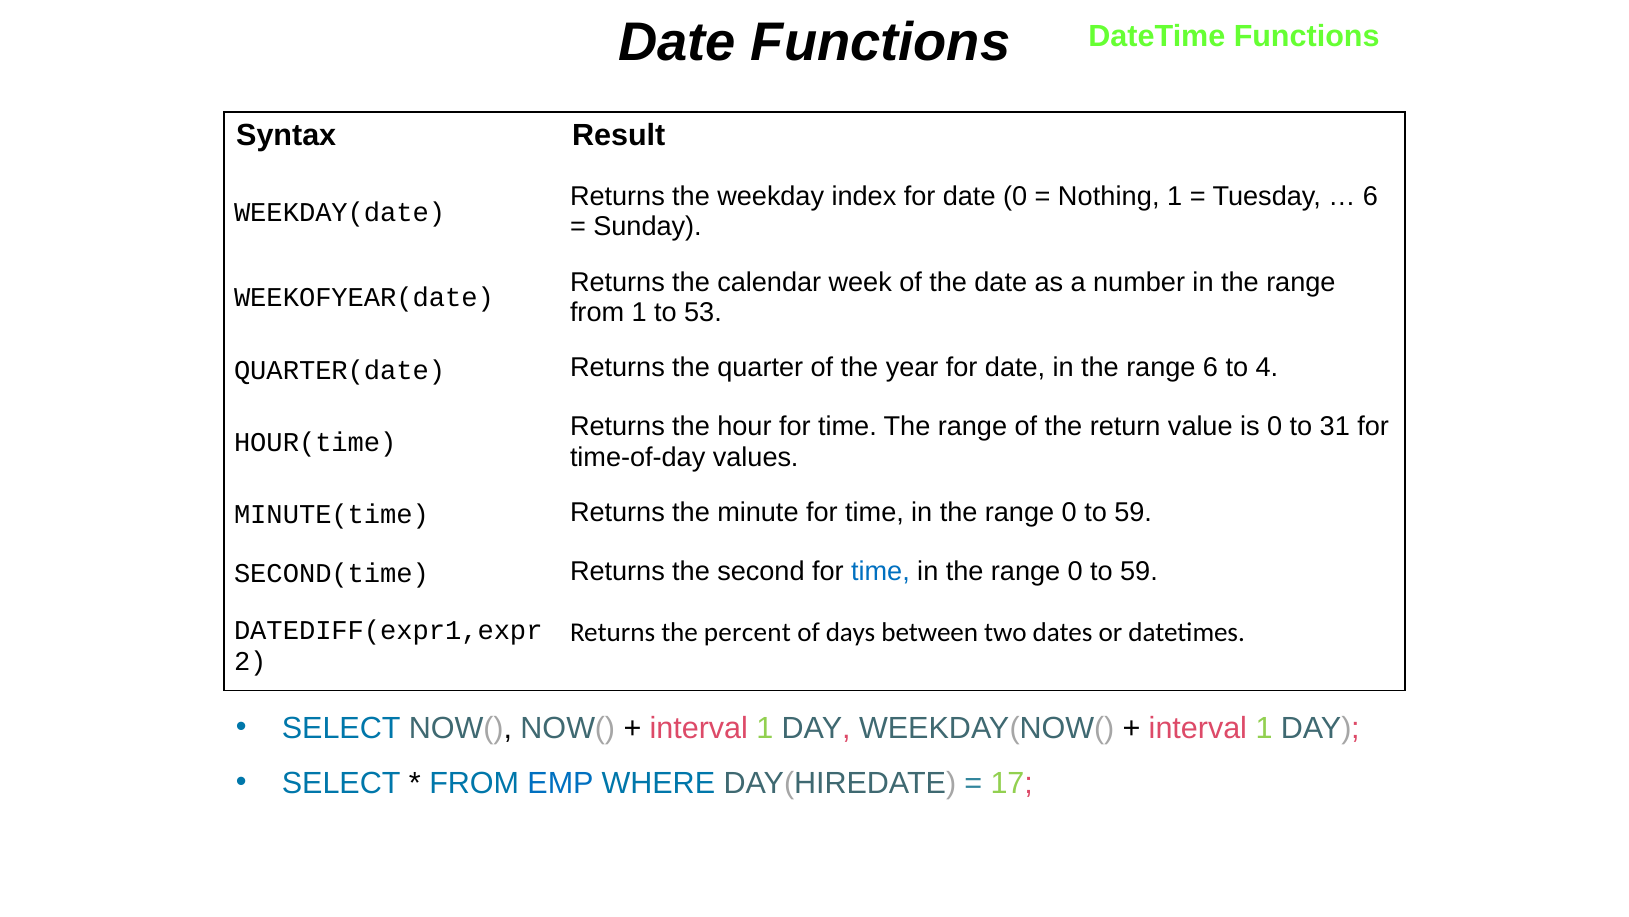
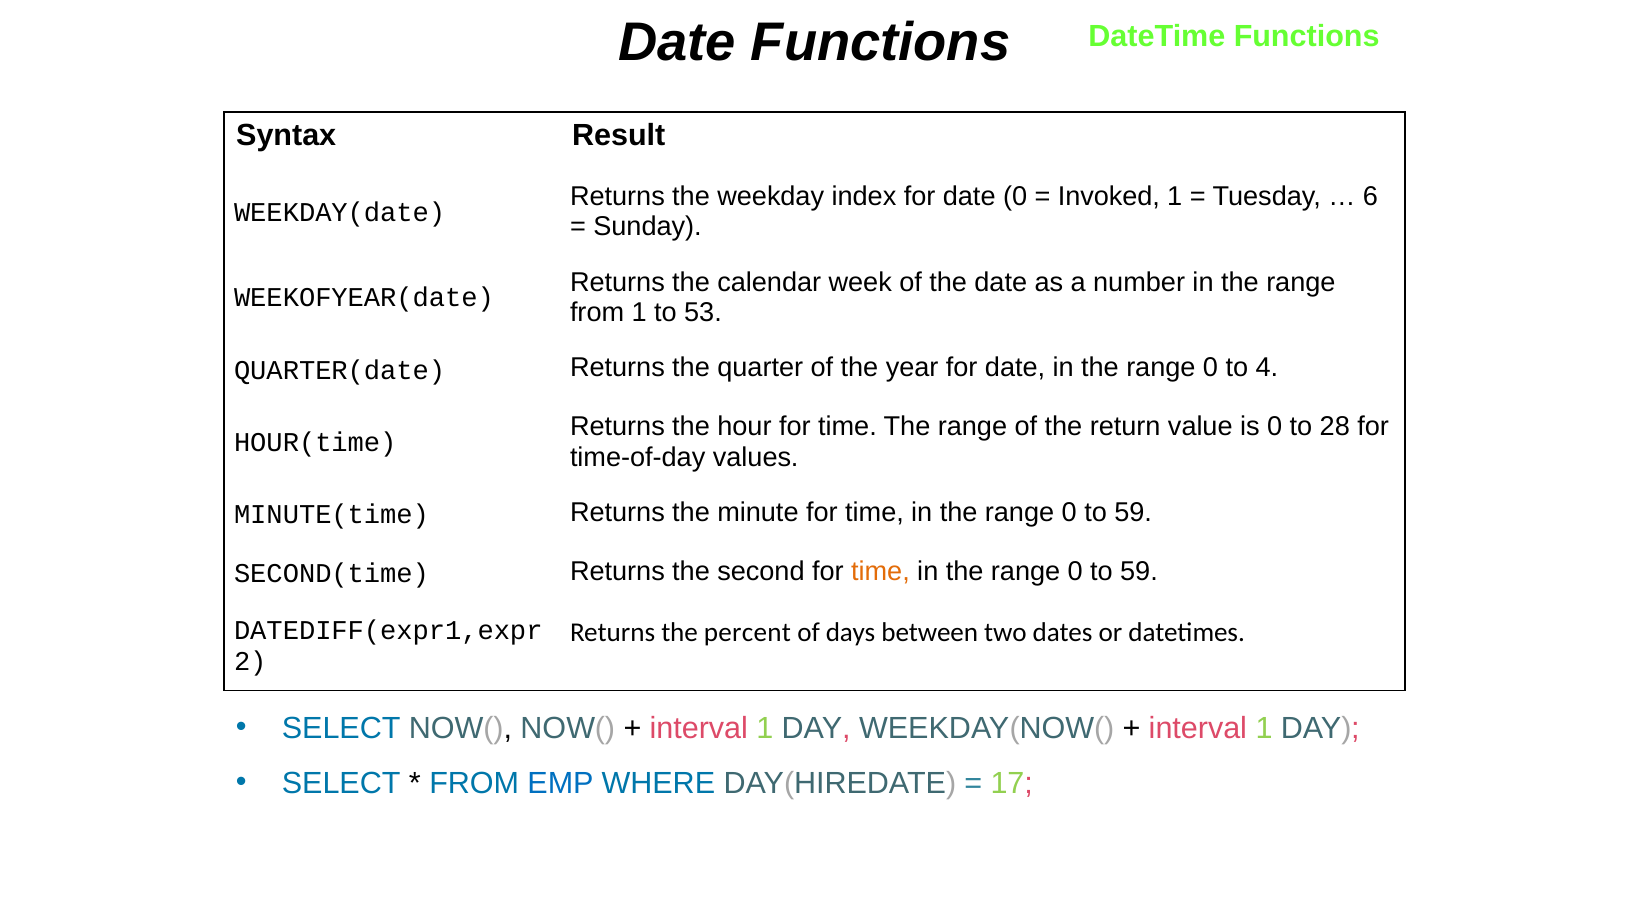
Nothing: Nothing -> Invoked (1109, 197)
6: 6 -> 0 (1211, 368)
31: 31 -> 28 (1335, 427)
time colour: blue -> orange (880, 571)
